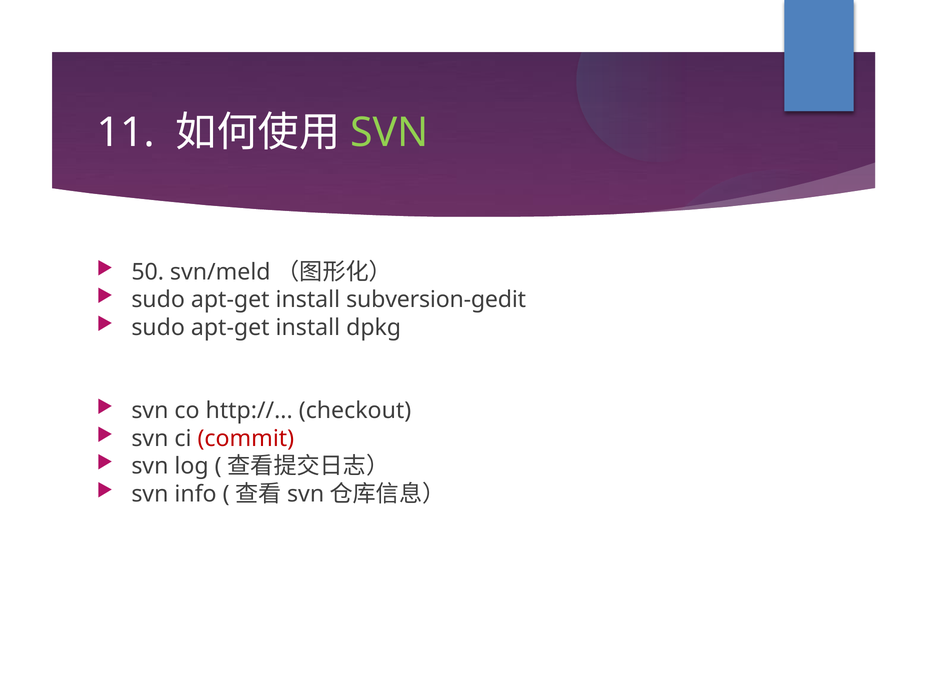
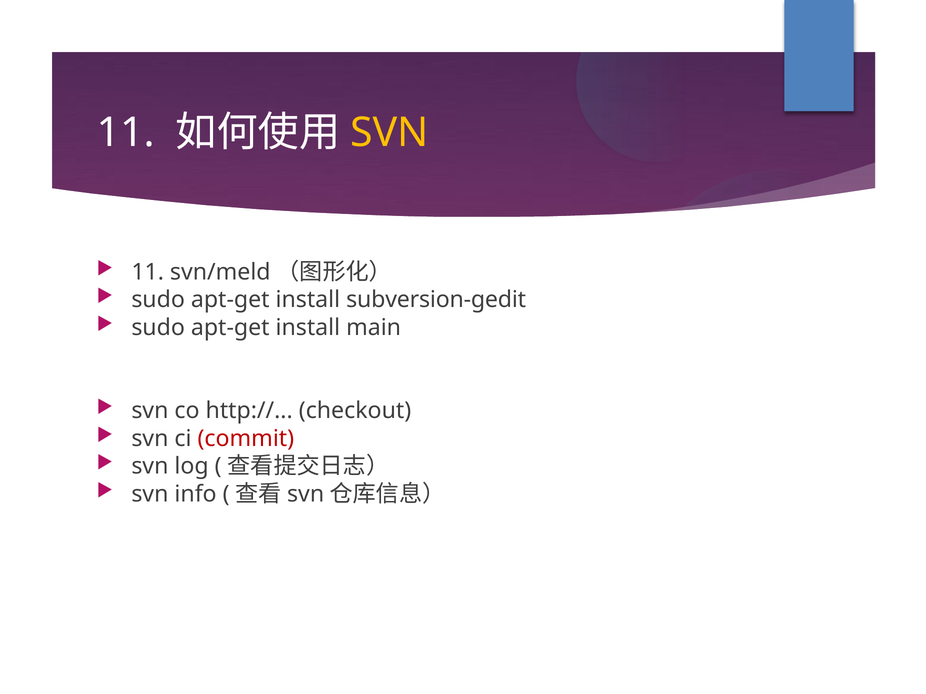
SVN colour: light green -> yellow (389, 133)
50: 50 -> 11 (148, 272)
dpkg: dpkg -> main (374, 328)
